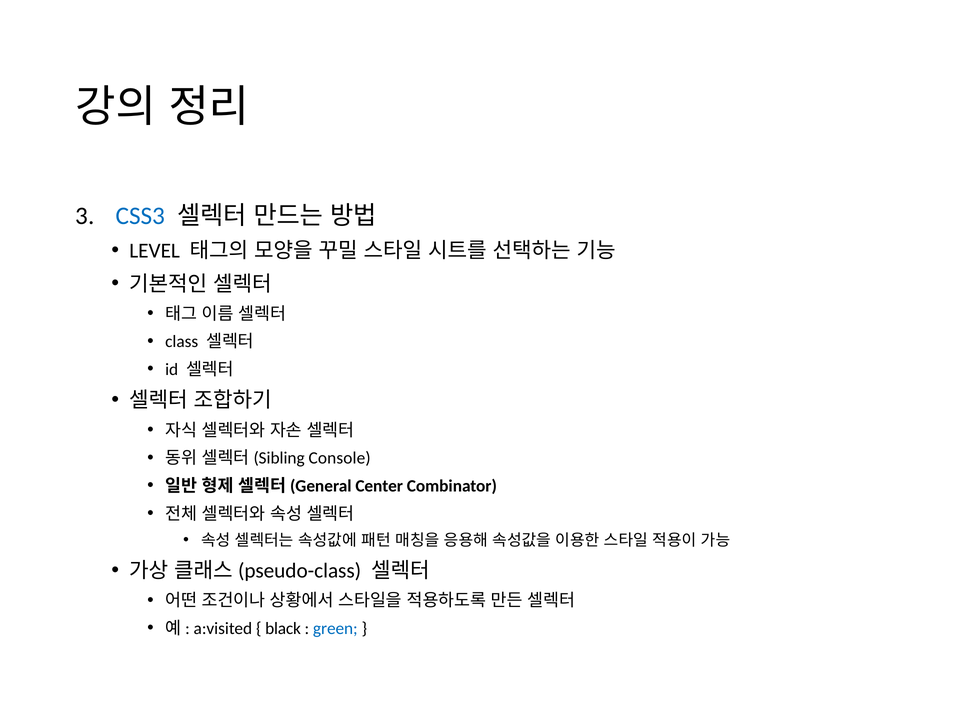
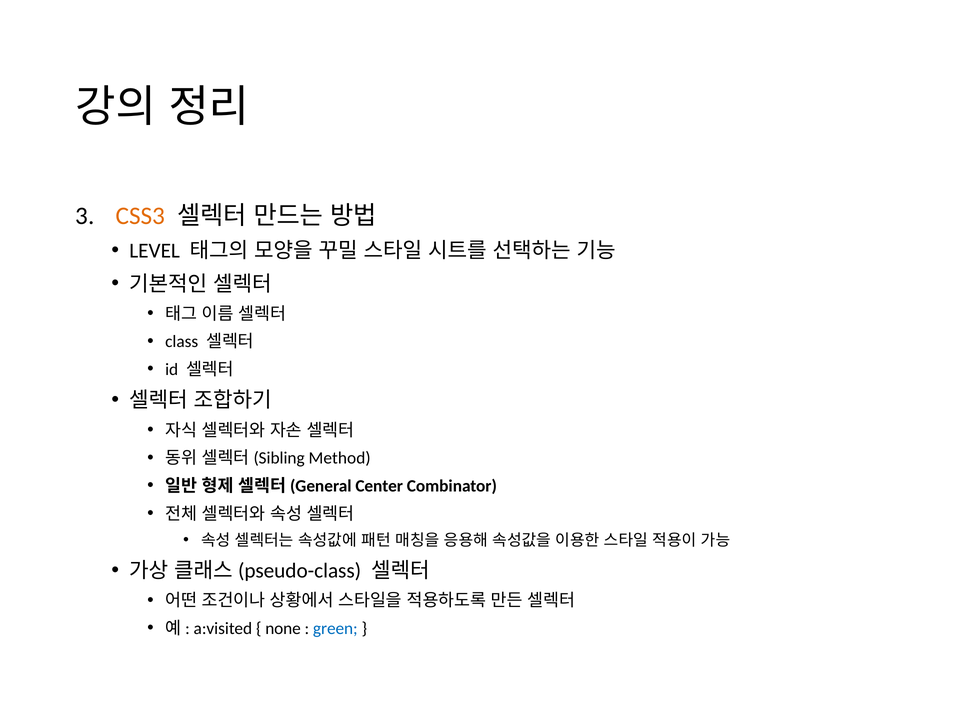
CSS3 colour: blue -> orange (141, 216)
Console: Console -> Method (340, 459)
black: black -> none (283, 629)
